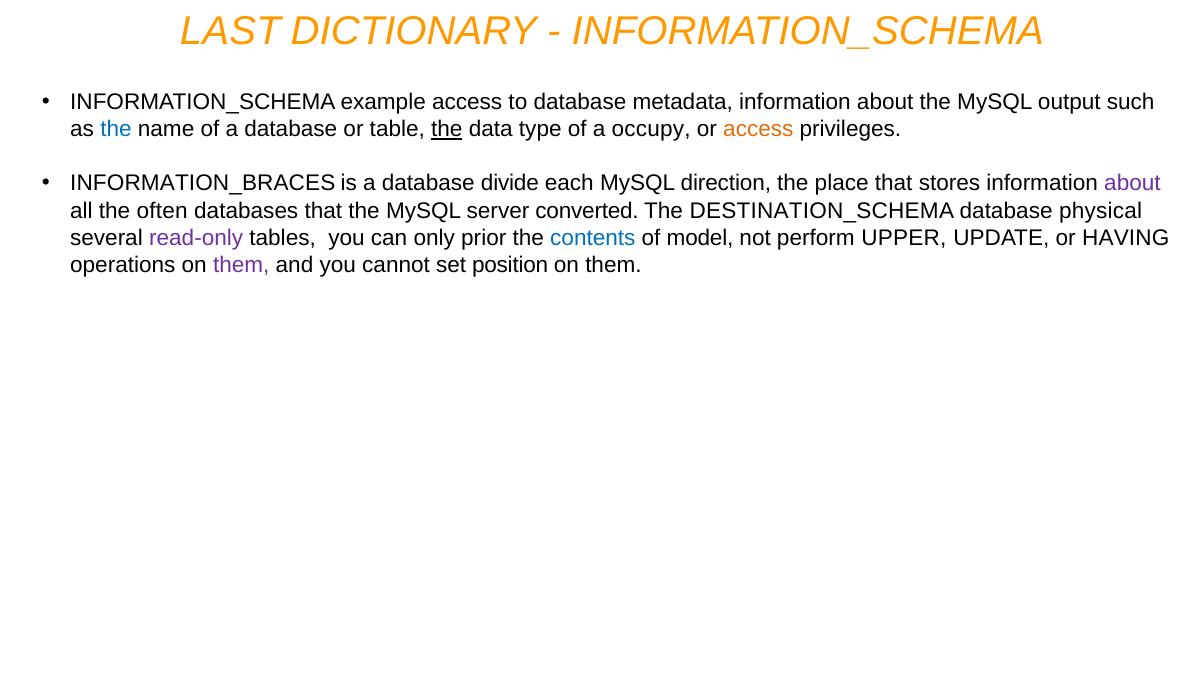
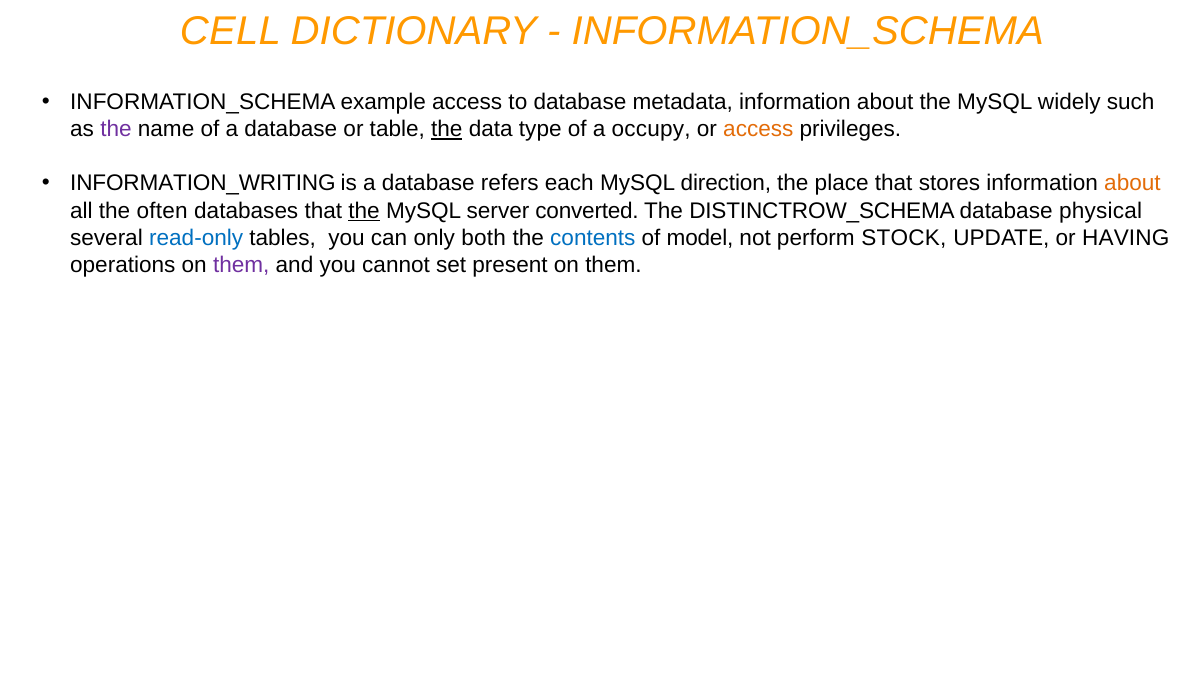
LAST: LAST -> CELL (230, 31)
output: output -> widely (1069, 102)
the colour: blue -> purple (116, 129)
INFORMATION_BRACES: INFORMATION_BRACES -> INFORMATION_WRITING (203, 184)
divide: divide -> refers (510, 184)
about colour: purple -> orange (1132, 184)
the underline: none -> present (364, 211)
DESTINATION_SCHEMA: DESTINATION_SCHEMA -> DISTINCTROW_SCHEMA (822, 211)
read-only colour: purple -> blue (196, 238)
prior: prior -> both (484, 238)
UPPER: UPPER -> STOCK (904, 238)
position: position -> present (510, 265)
